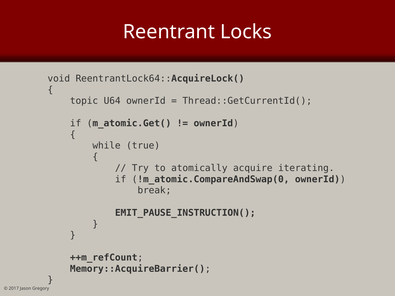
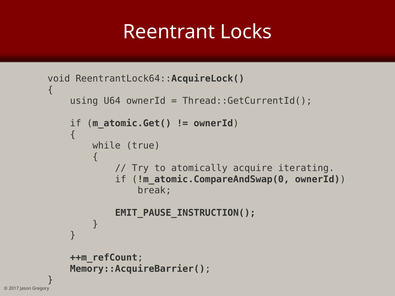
topic: topic -> using (84, 101)
